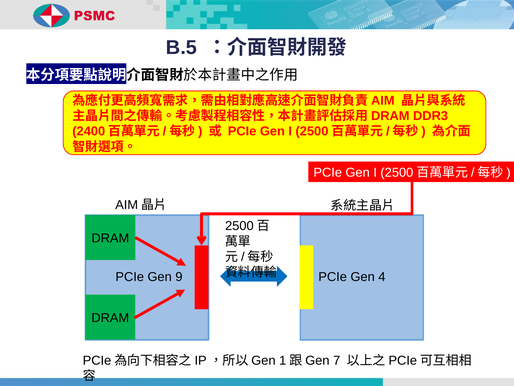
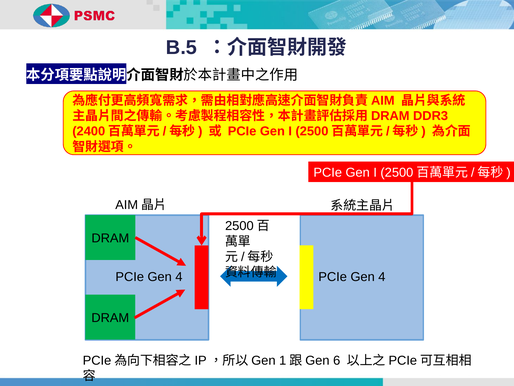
9: 9 -> 4 (179, 277)
7: 7 -> 6 (337, 360)
